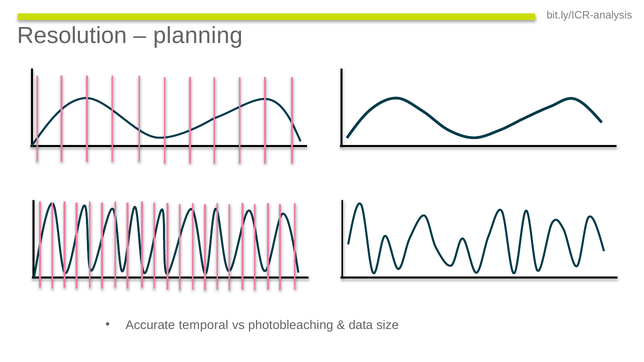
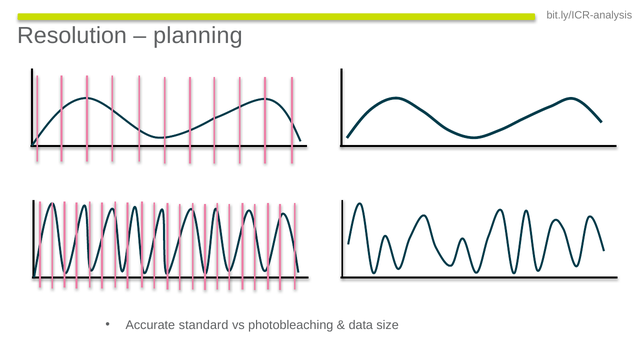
temporal: temporal -> standard (204, 325)
